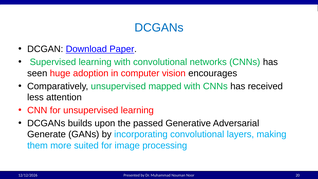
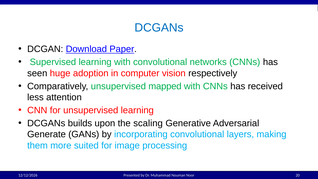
encourages: encourages -> respectively (213, 73)
passed: passed -> scaling (148, 123)
